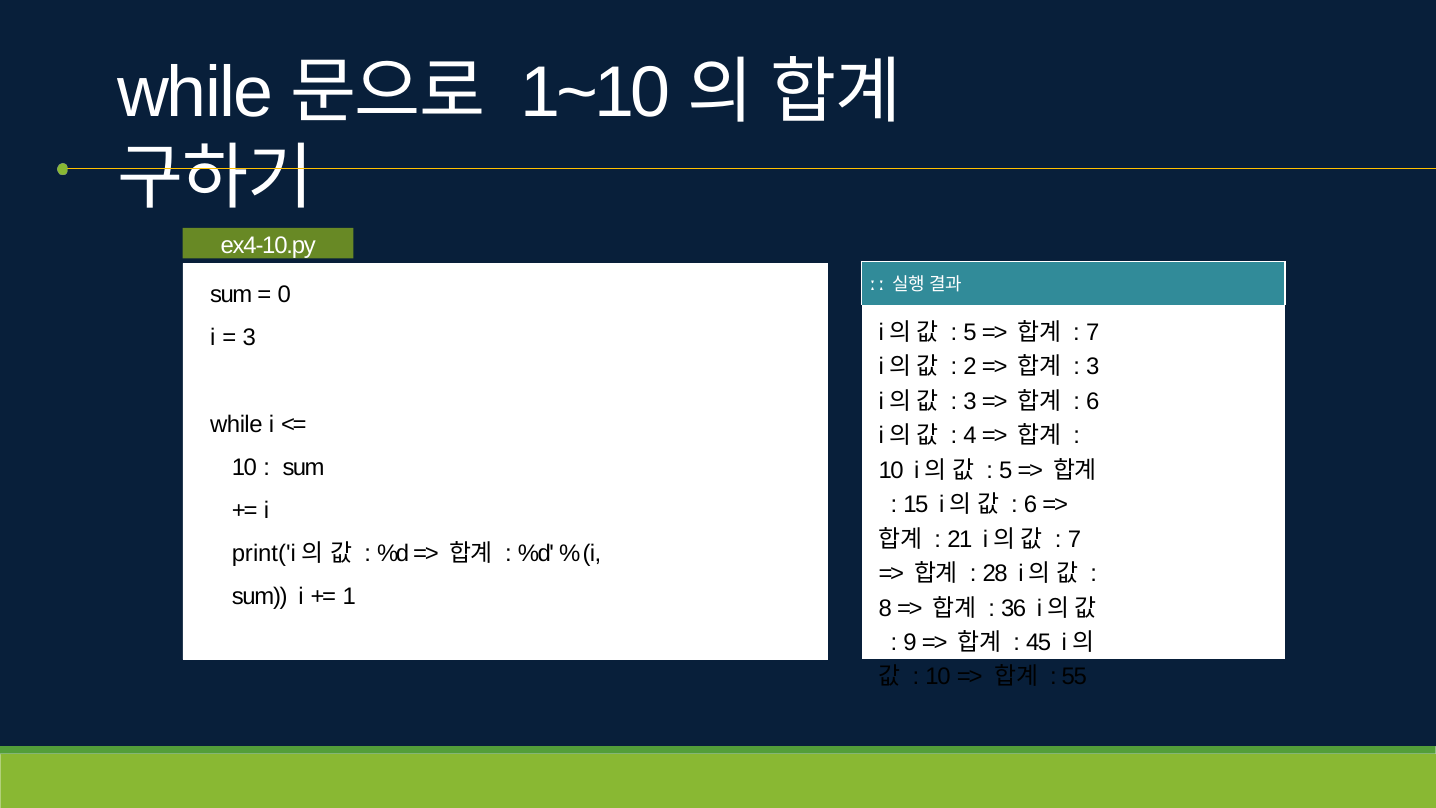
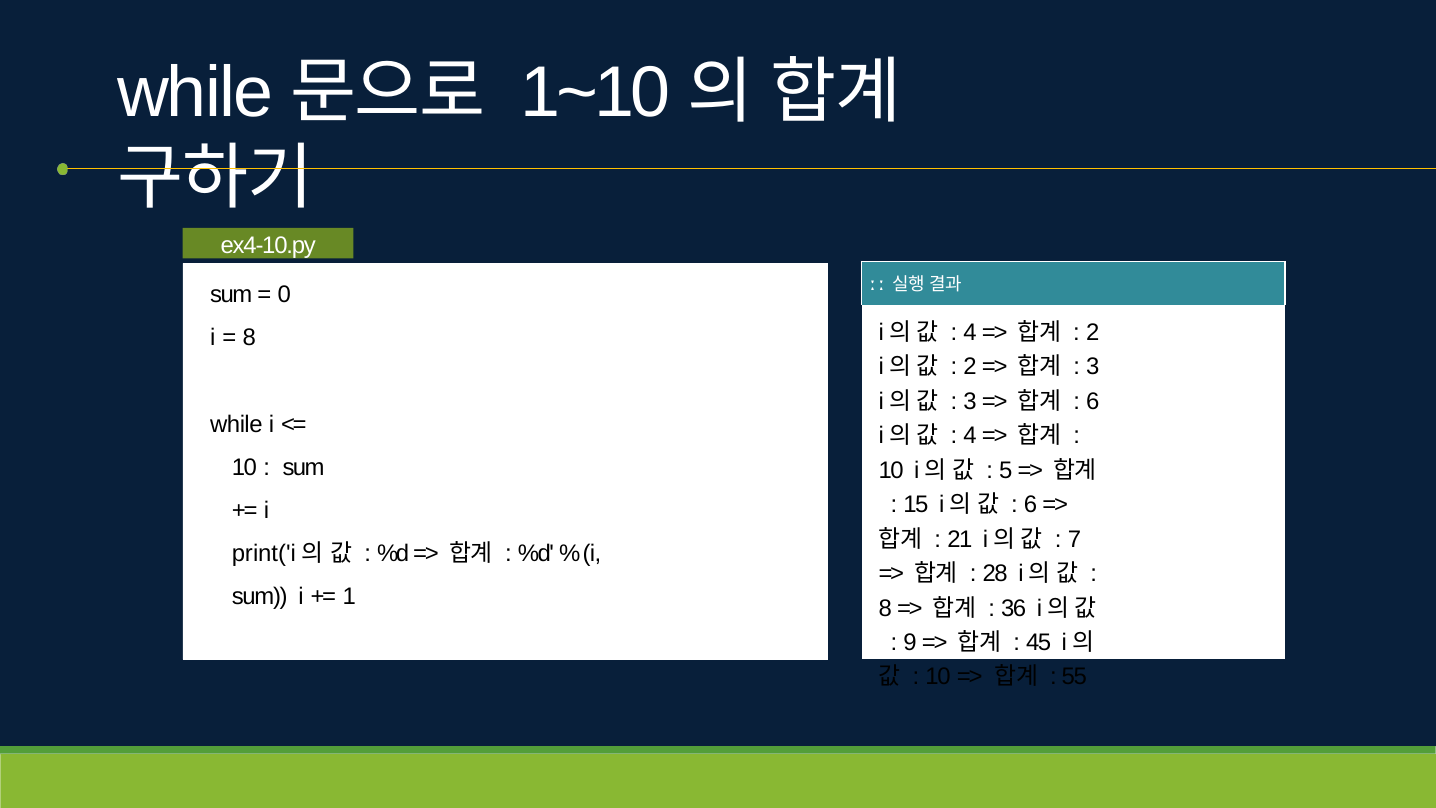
5: 5 -> 4 (970, 332)
7: 7 -> 2 (1093, 332)
3: 3 -> 8 (249, 337)
